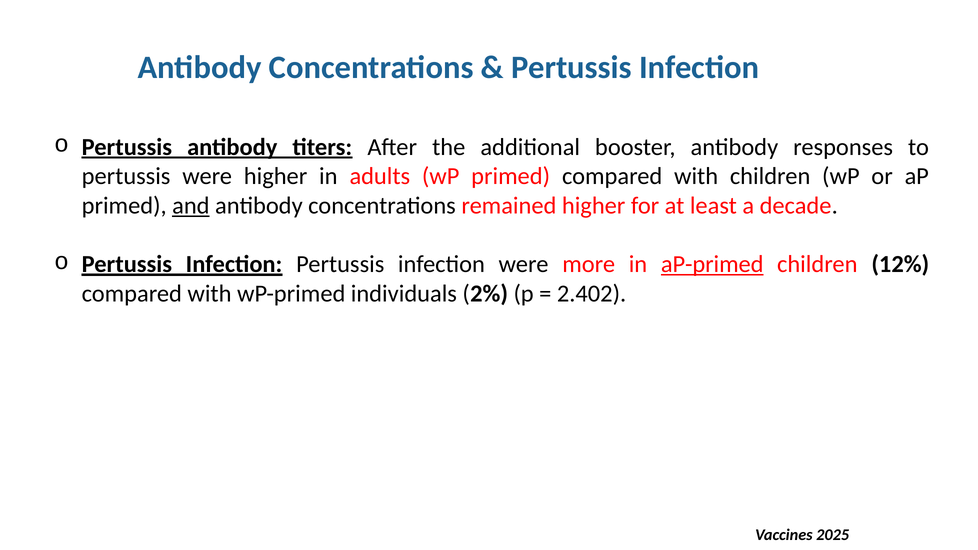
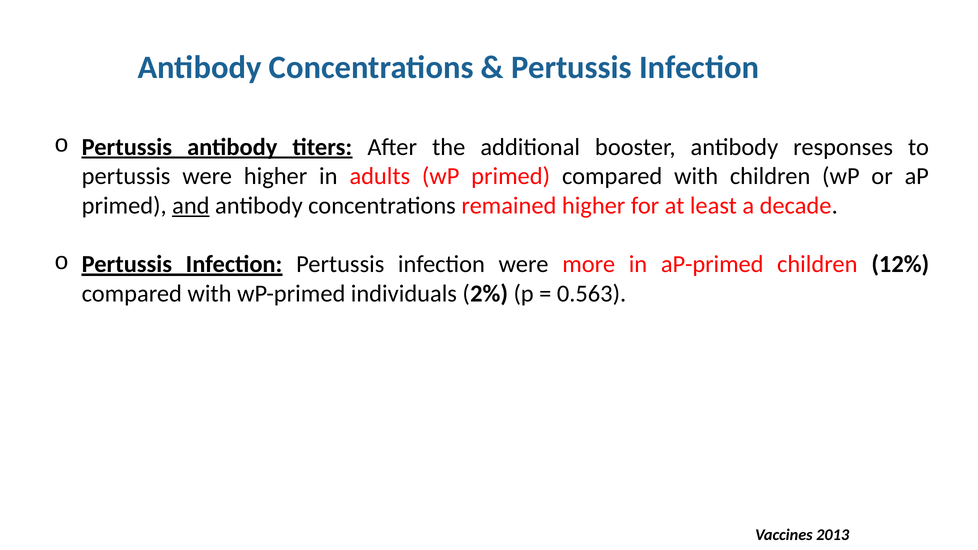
aP-primed underline: present -> none (712, 264)
2.402: 2.402 -> 0.563 (592, 294)
2025: 2025 -> 2013 (833, 535)
